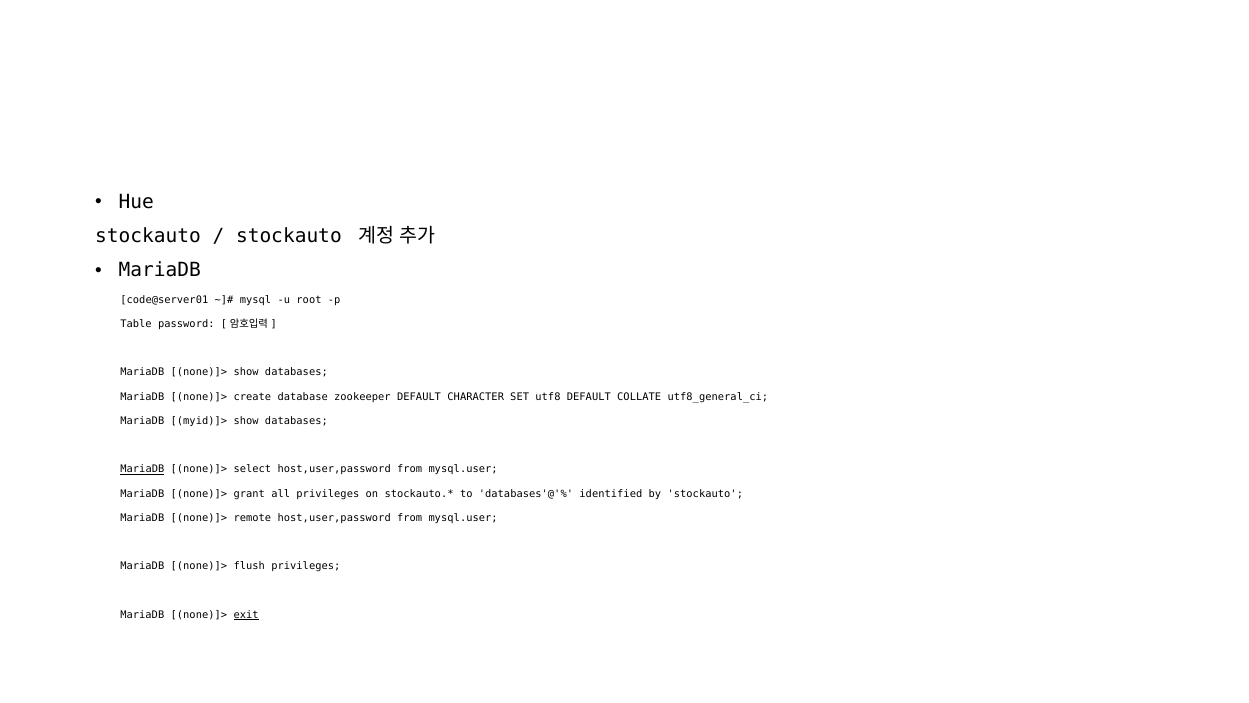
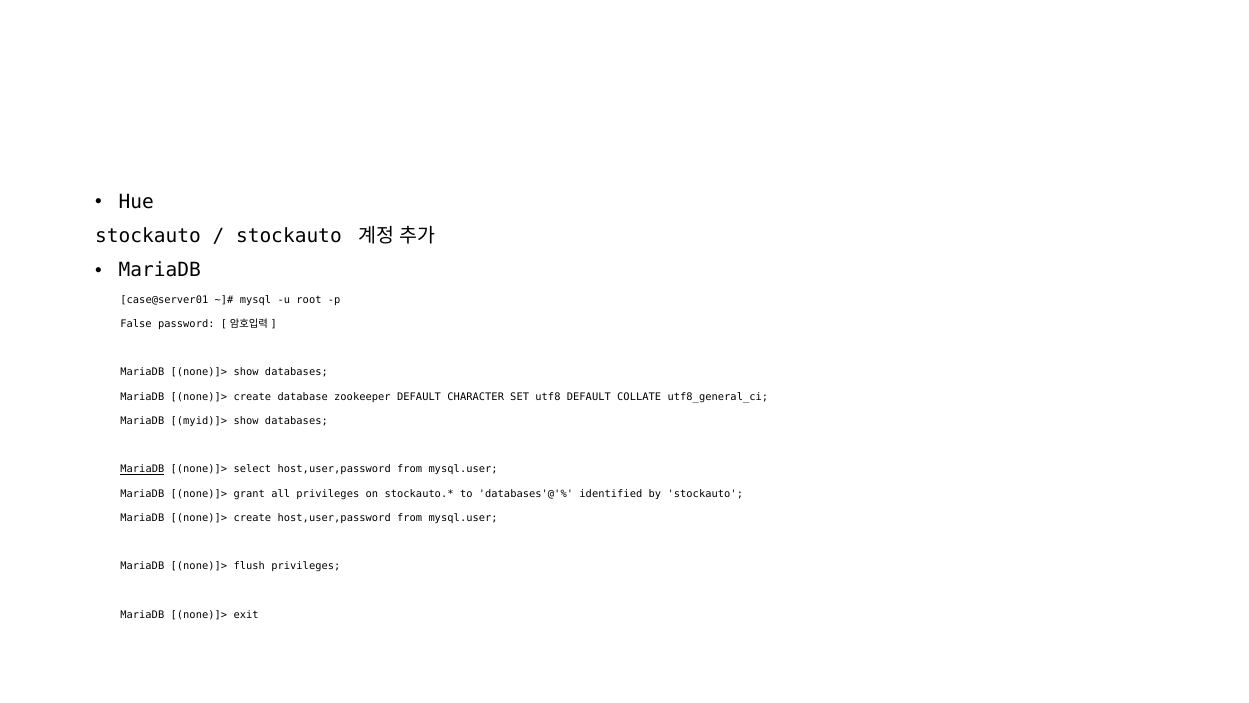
code@server01: code@server01 -> case@server01 (164, 300)
Table: Table -> False (136, 324)
remote: remote -> create (252, 518)
exit underline: present -> none (246, 615)
